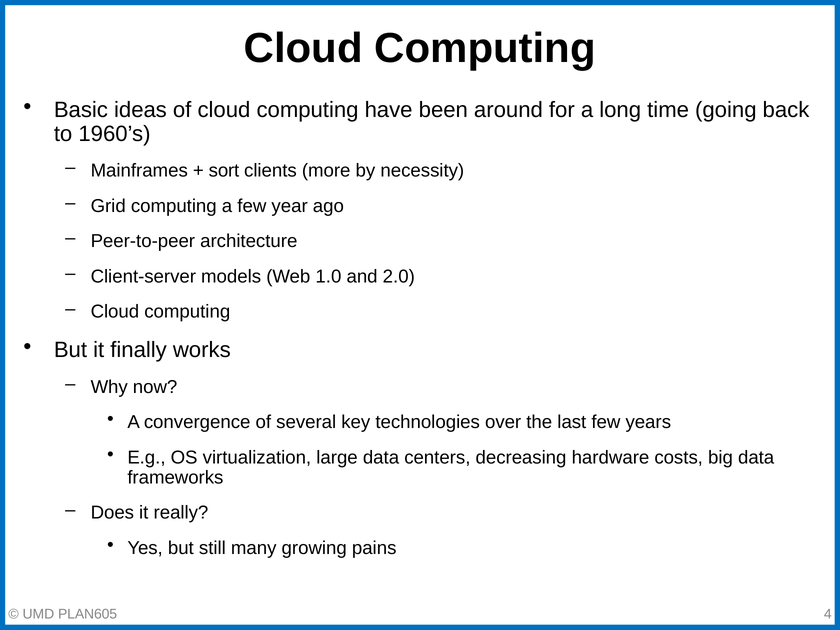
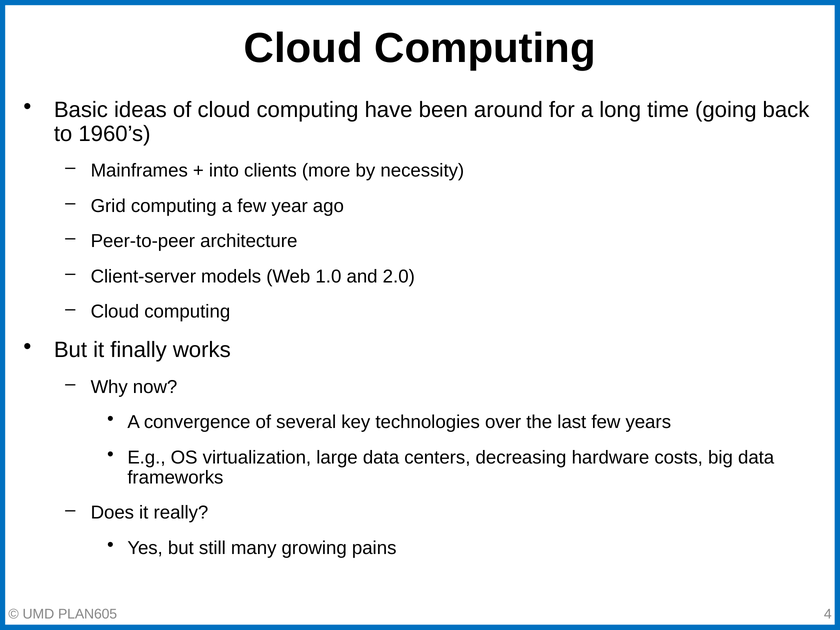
sort: sort -> into (224, 171)
